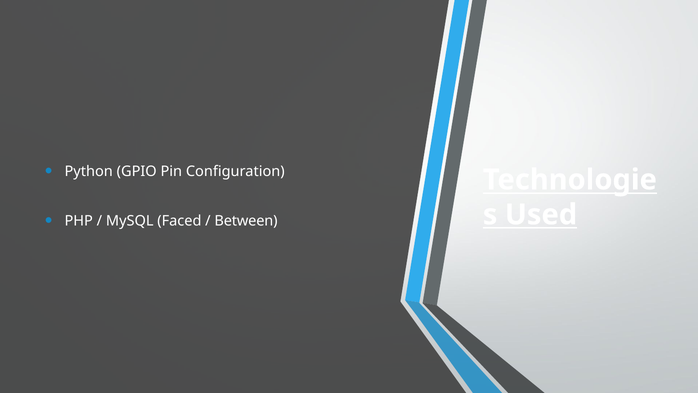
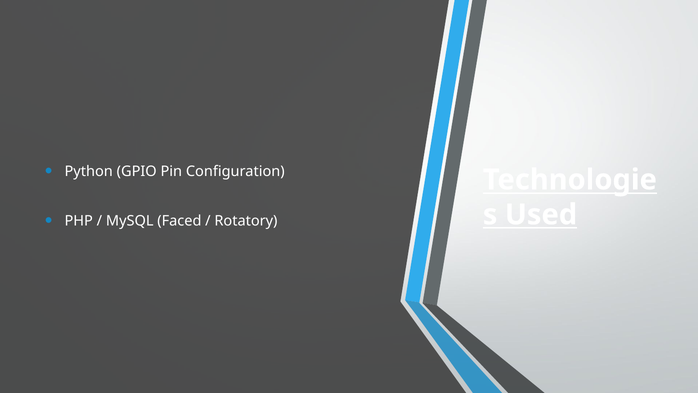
Between: Between -> Rotatory (246, 221)
